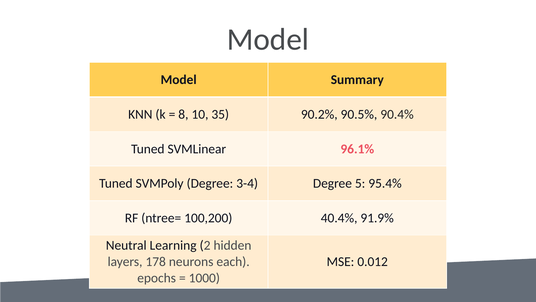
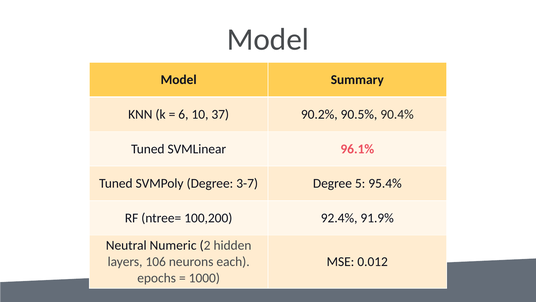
8: 8 -> 6 (183, 114)
35: 35 -> 37 (220, 114)
3-4: 3-4 -> 3-7 (247, 183)
40.4%: 40.4% -> 92.4% (339, 218)
Learning: Learning -> Numeric (173, 245)
178: 178 -> 106 (156, 261)
